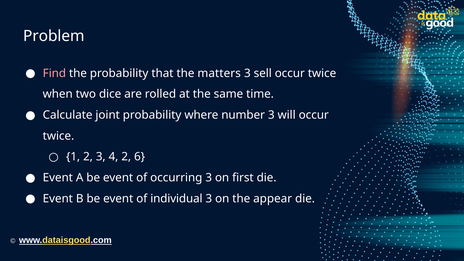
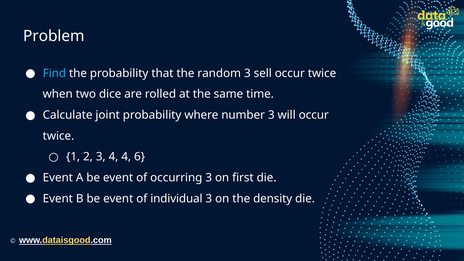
Find colour: pink -> light blue (54, 73)
matters: matters -> random (219, 73)
4 2: 2 -> 4 (126, 157)
appear: appear -> density (273, 199)
